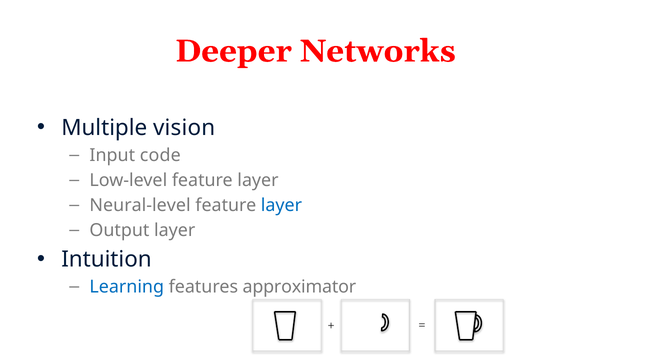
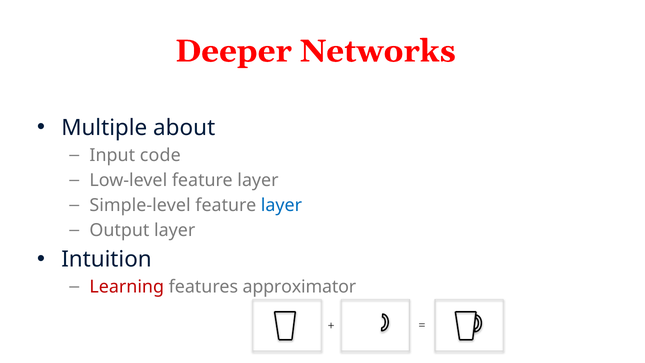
vision: vision -> about (184, 128)
Neural-level: Neural-level -> Simple-level (140, 205)
Learning colour: blue -> red (127, 287)
